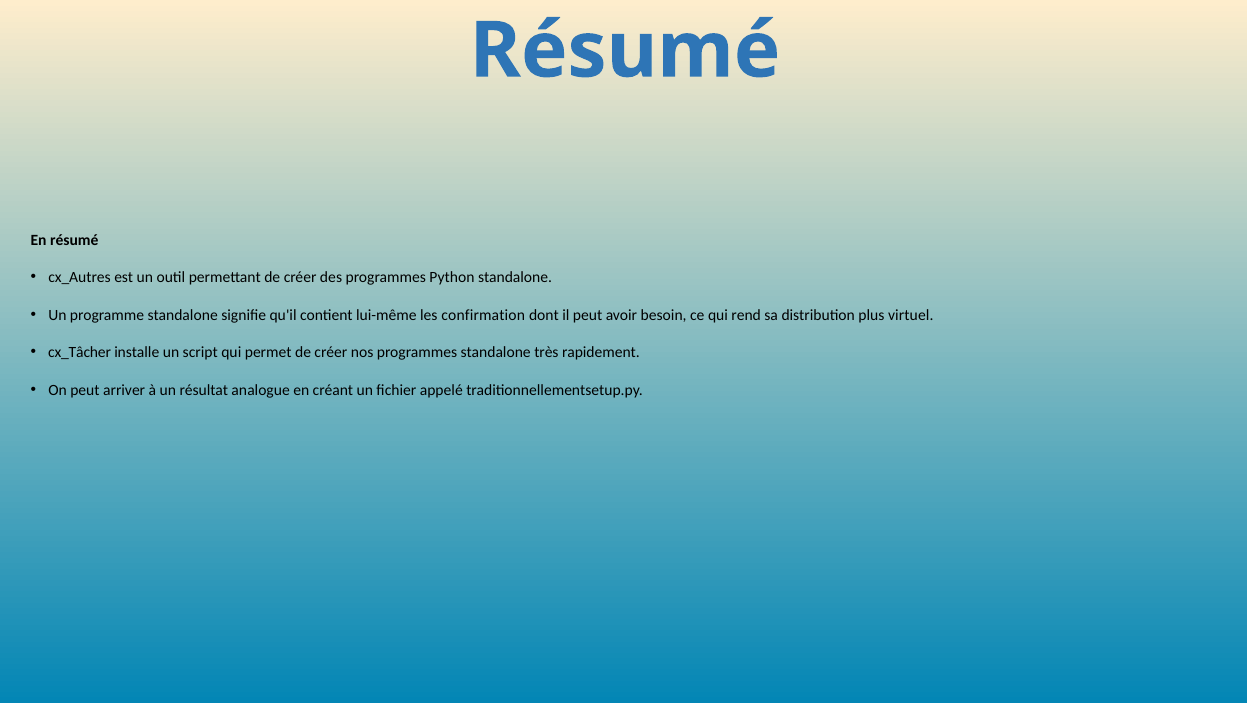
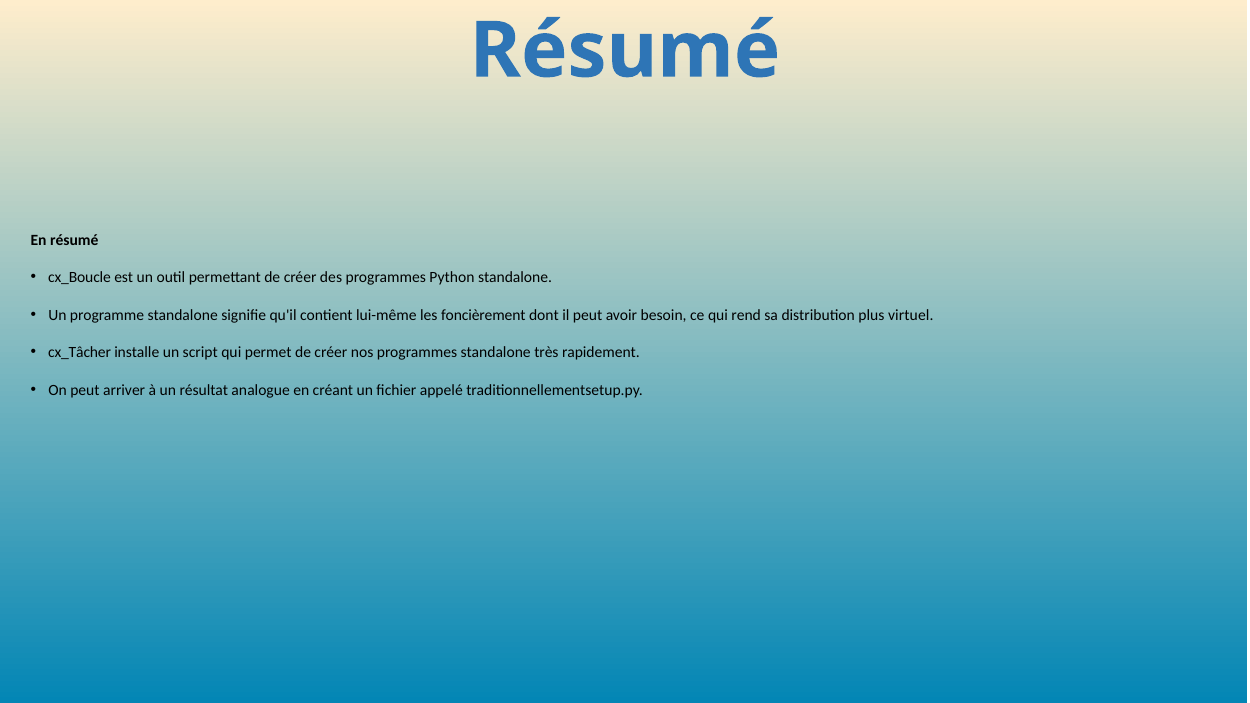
cx_Autres: cx_Autres -> cx_Boucle (80, 277)
confirmation: confirmation -> foncièrement (483, 315)
